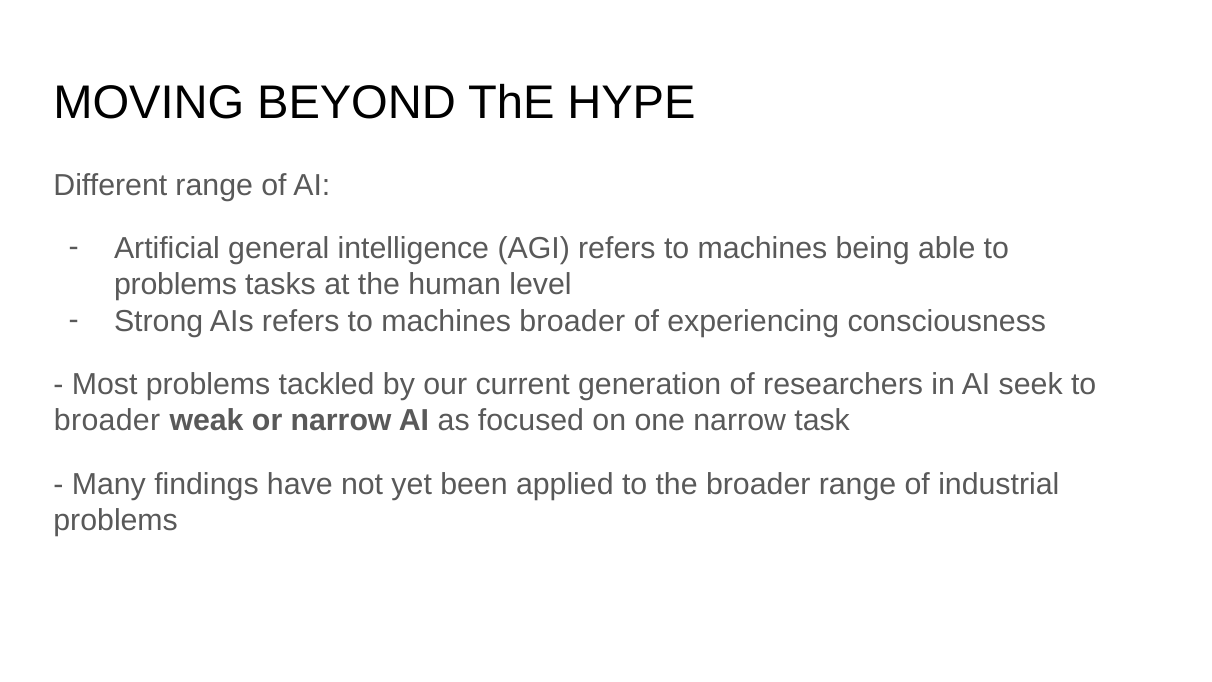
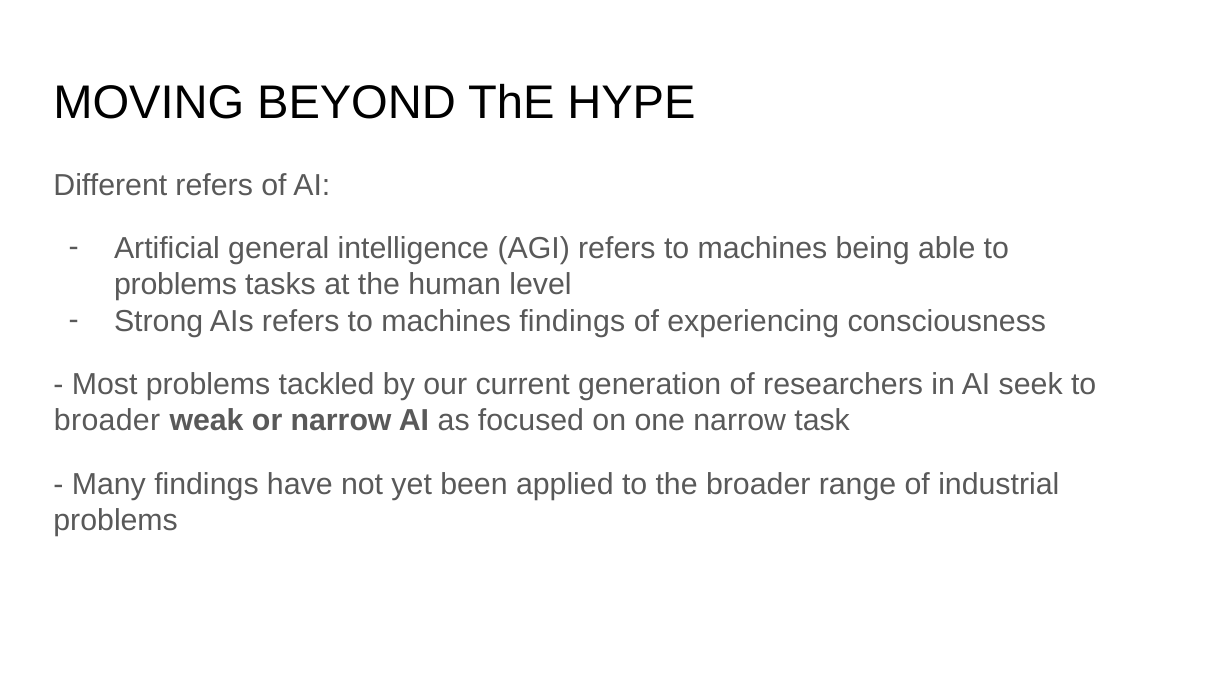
Different range: range -> refers (214, 185)
machines broader: broader -> findings (572, 321)
